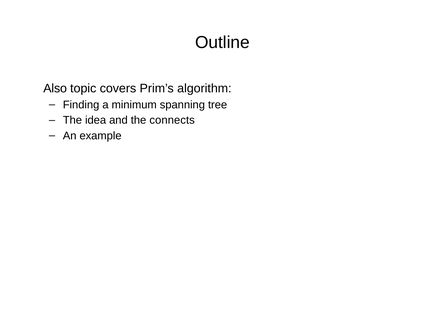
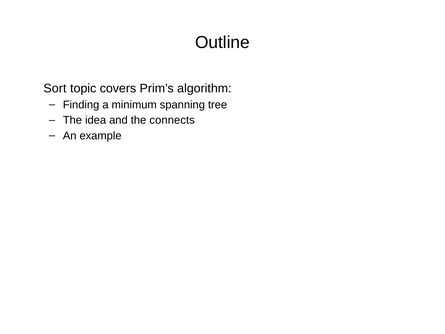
Also: Also -> Sort (55, 88)
